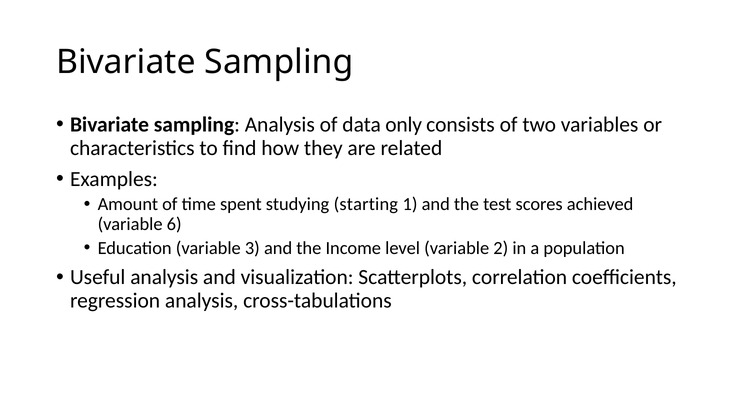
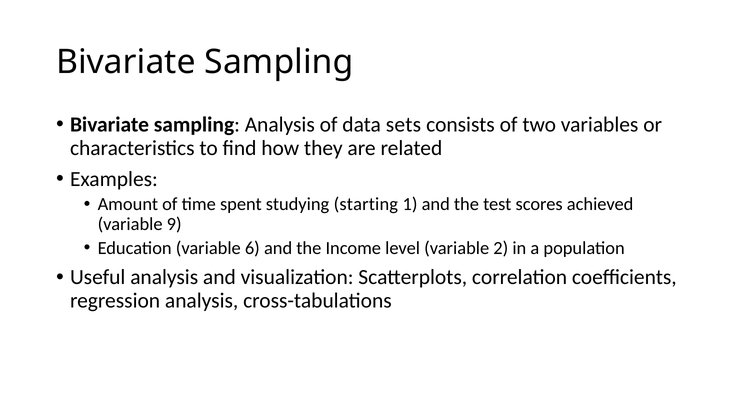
only: only -> sets (403, 125)
6: 6 -> 9 (174, 224)
3: 3 -> 6 (252, 248)
